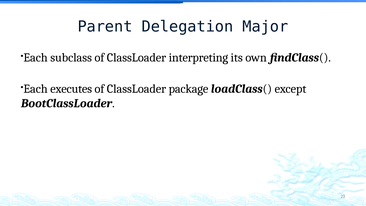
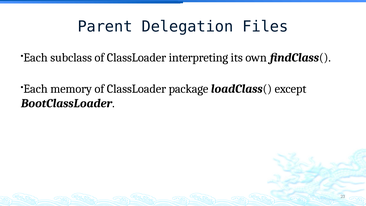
Major: Major -> Files (265, 26)
executes: executes -> memory (71, 89)
